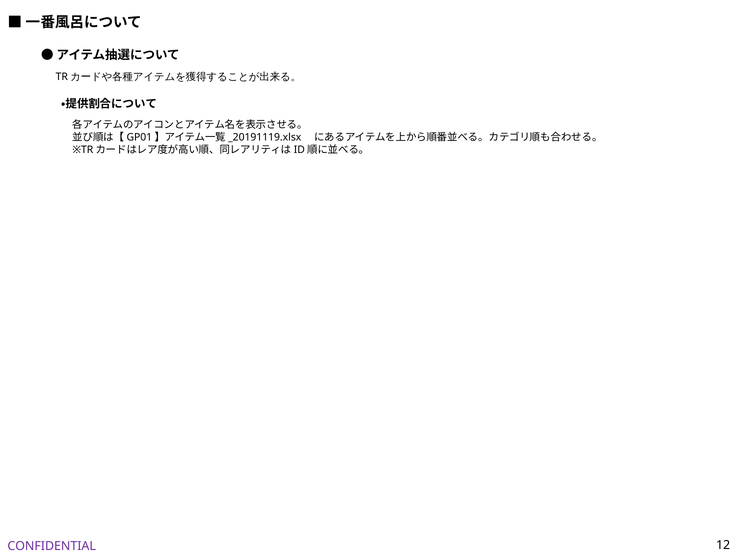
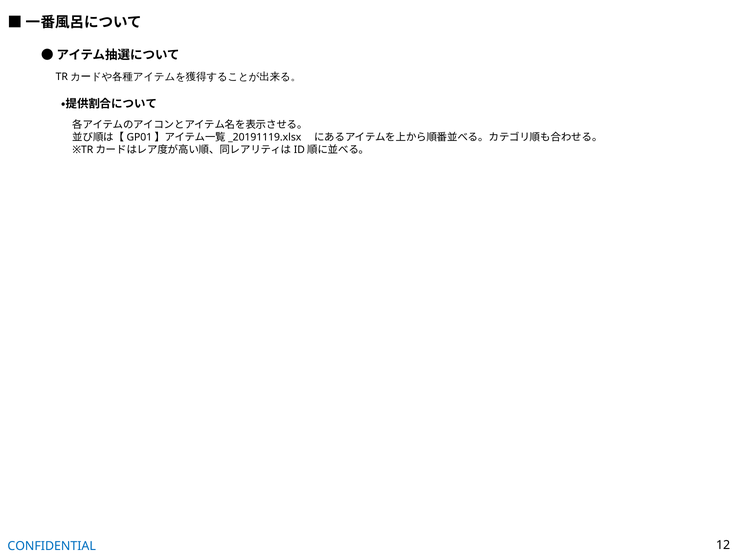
CONFIDENTIAL colour: purple -> blue (52, 546)
